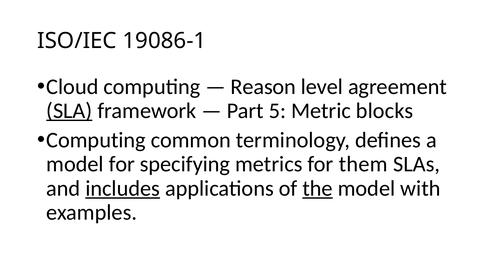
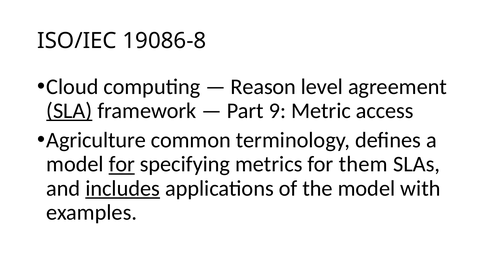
19086-1: 19086-1 -> 19086-8 (164, 41)
5: 5 -> 9 (277, 111)
blocks: blocks -> access (385, 111)
Computing: Computing -> Agriculture (96, 140)
for underline: none -> present (122, 164)
the underline: present -> none (318, 188)
